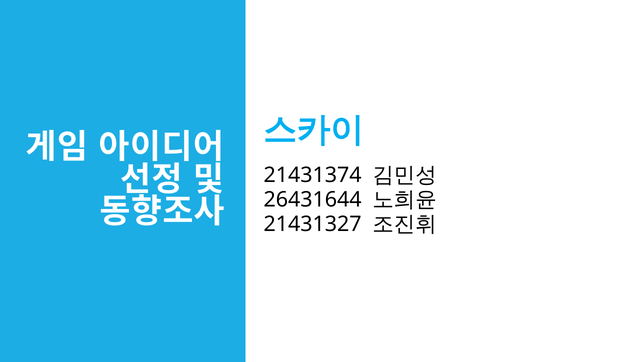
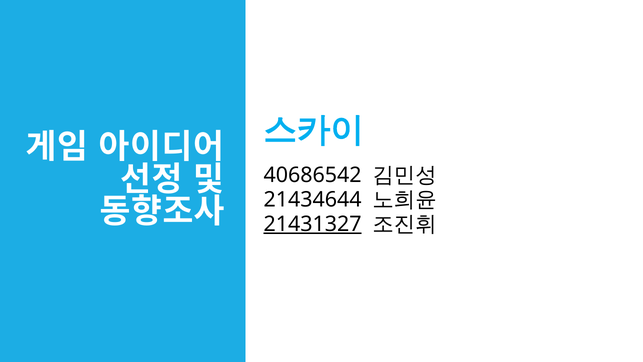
21431374: 21431374 -> 40686542 (313, 175)
26431644: 26431644 -> 21434644 (313, 199)
21431327 underline: none -> present (313, 224)
